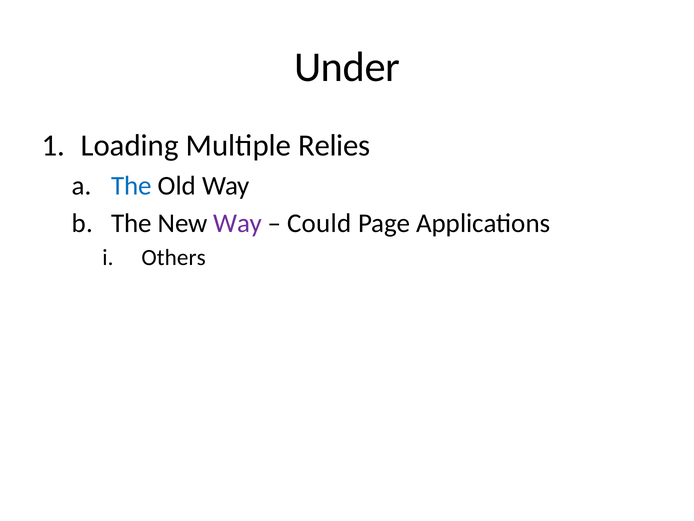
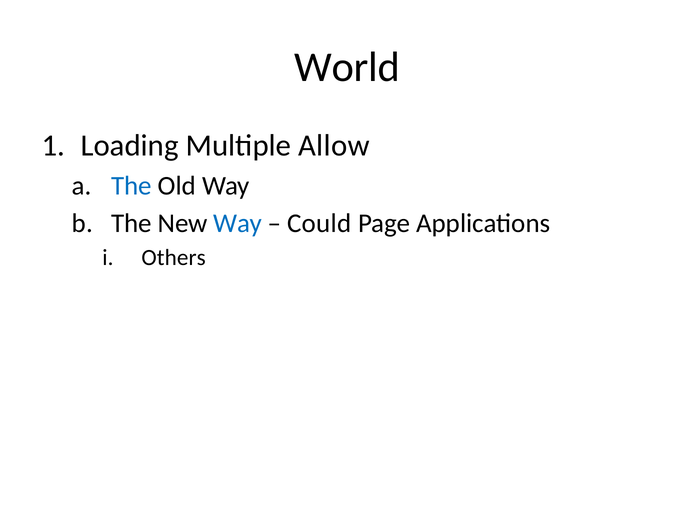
Under: Under -> World (347, 67)
Relies: Relies -> Allow (334, 146)
Way colour: purple -> blue (238, 223)
